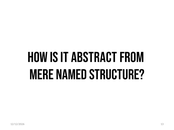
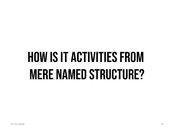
ABSTRACT: ABSTRACT -> ACTIVITIES (94, 58)
